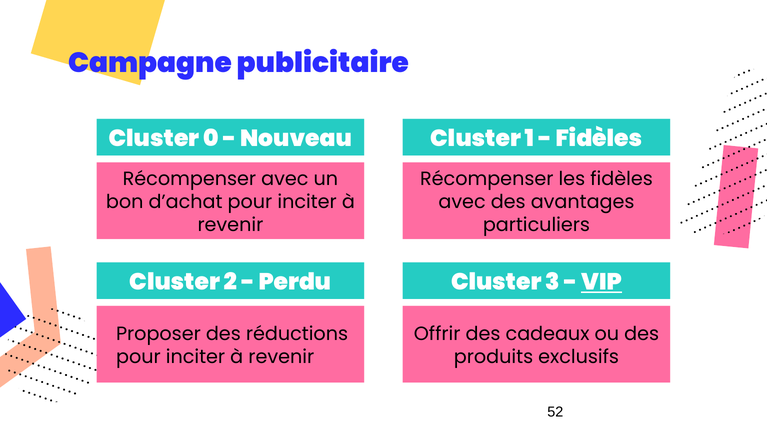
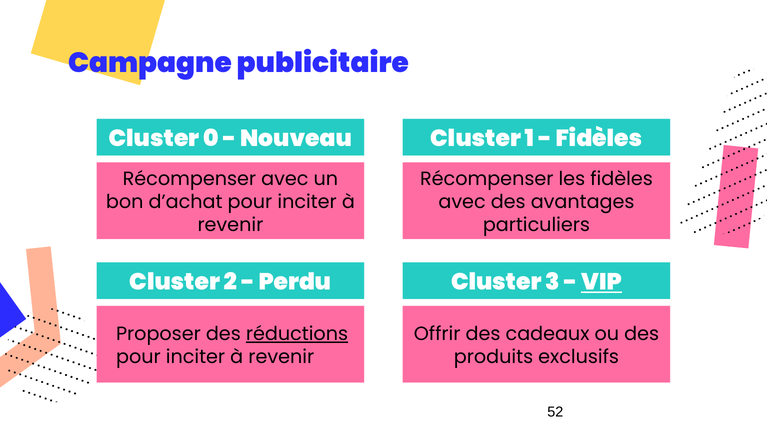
réductions underline: none -> present (297, 334)
